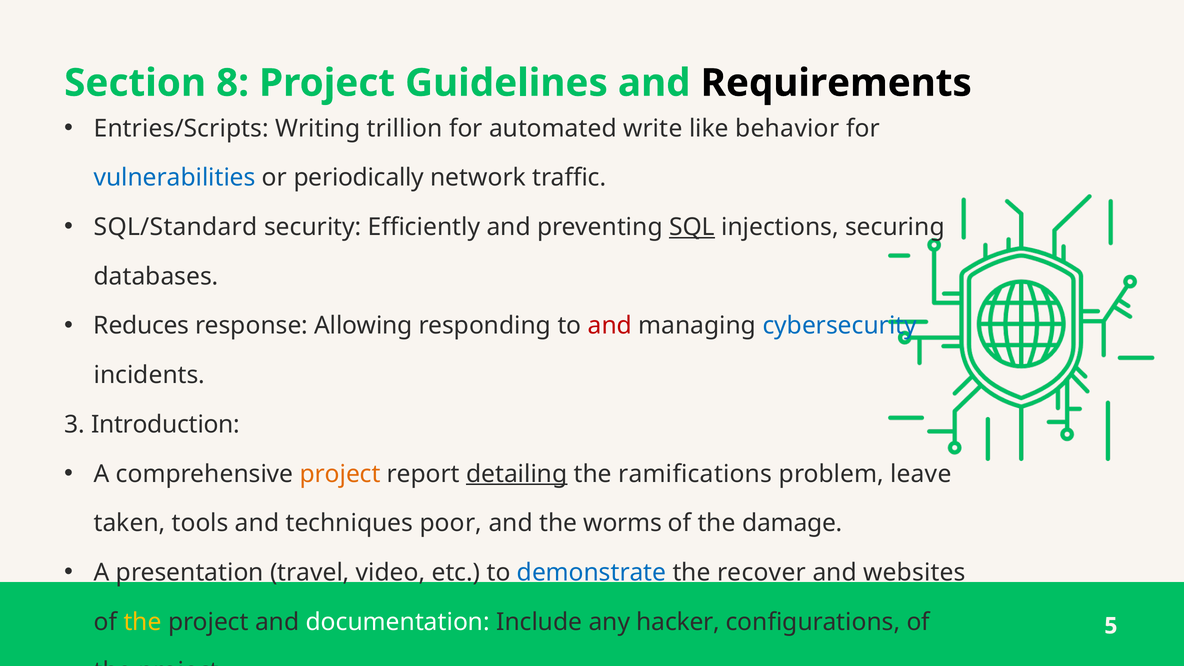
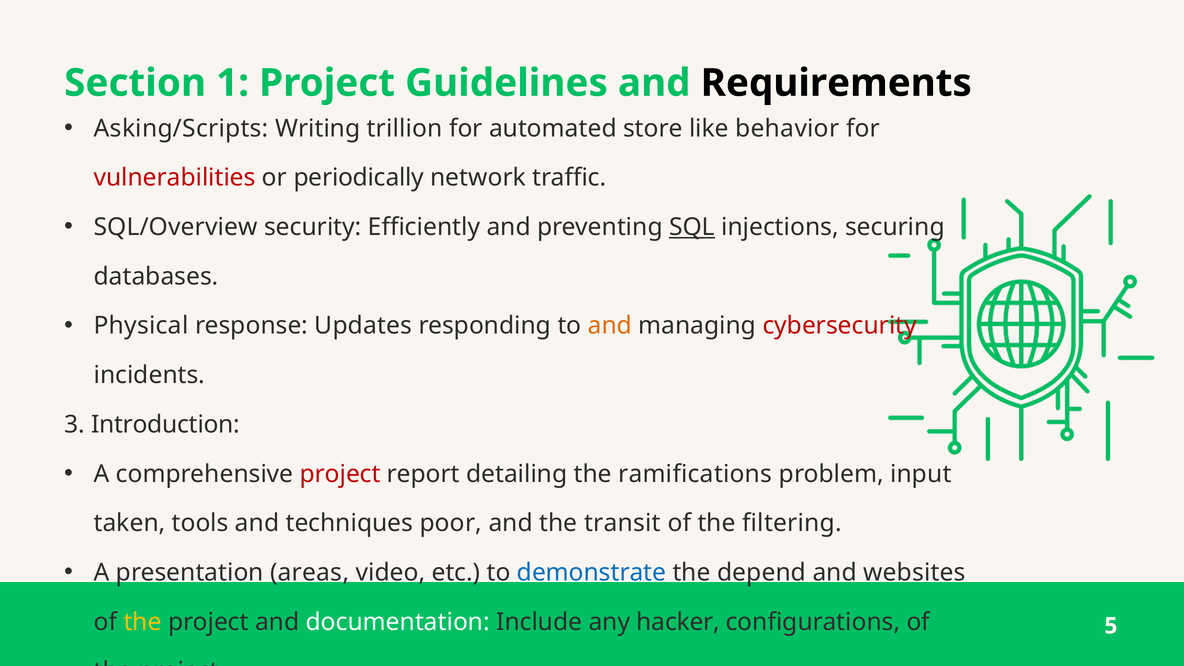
8: 8 -> 1 (233, 83)
Entries/Scripts: Entries/Scripts -> Asking/Scripts (181, 128)
write: write -> store (653, 128)
vulnerabilities colour: blue -> red (175, 178)
SQL/Standard: SQL/Standard -> SQL/Overview (176, 227)
Reduces: Reduces -> Physical (141, 326)
Allowing: Allowing -> Updates (363, 326)
and colour: red -> orange (610, 326)
cybersecurity colour: blue -> red (840, 326)
project colour: orange -> red (340, 474)
detailing underline: present -> none (517, 474)
leave: leave -> input (921, 474)
worms: worms -> transit (622, 523)
damage: damage -> filtering (792, 523)
travel: travel -> areas (310, 573)
recover: recover -> depend (762, 573)
